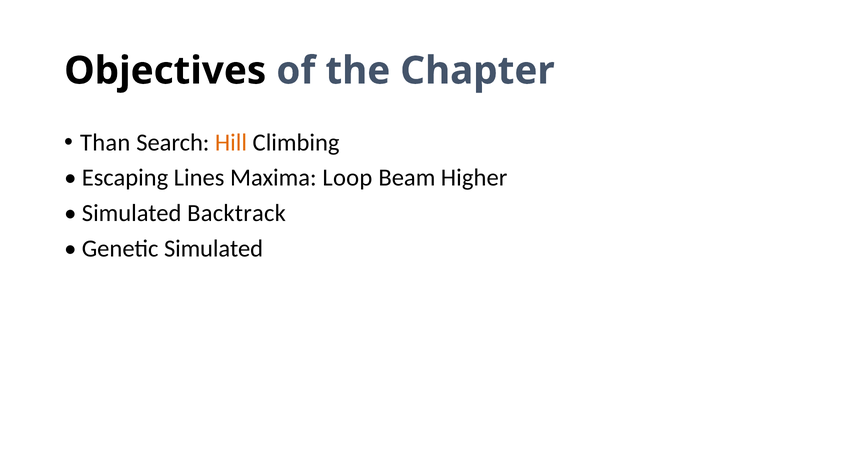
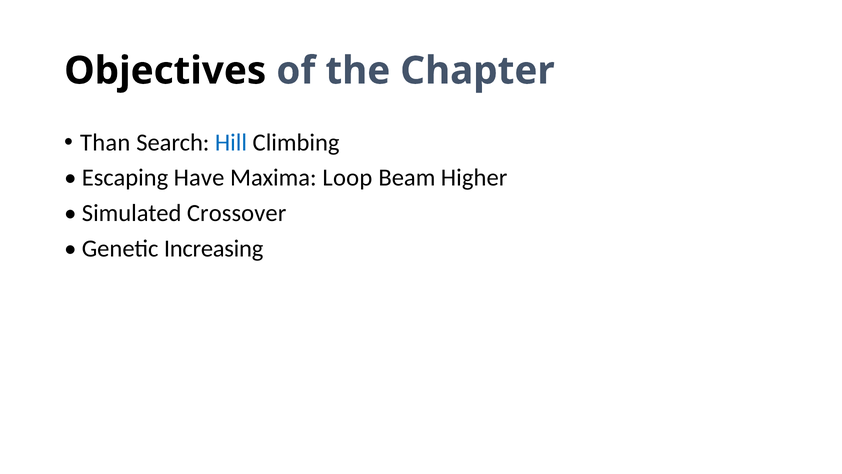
Hill colour: orange -> blue (231, 142)
Lines: Lines -> Have (199, 178)
Backtrack: Backtrack -> Crossover (237, 213)
Genetic Simulated: Simulated -> Increasing (214, 248)
